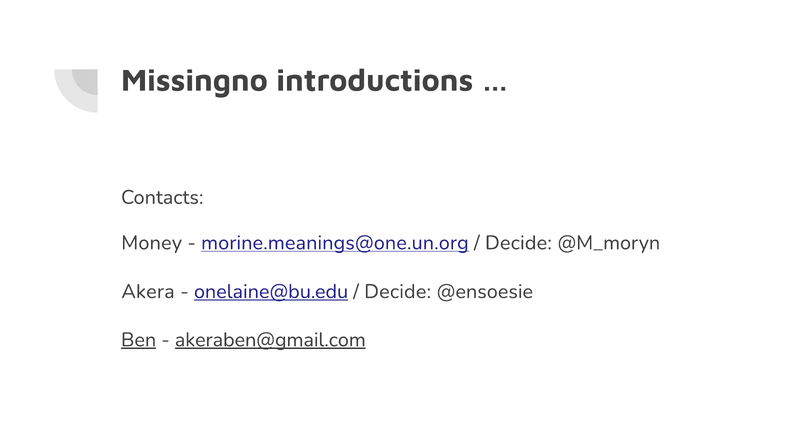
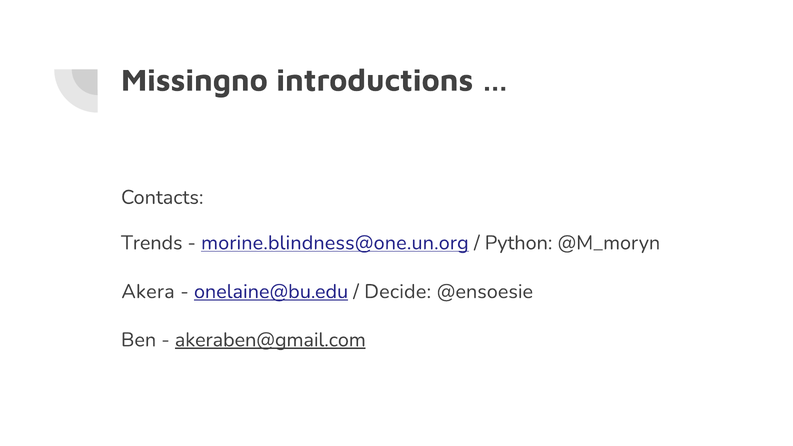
Money: Money -> Trends (152, 243)
morine.meanings@one.un.org: morine.meanings@one.un.org -> morine.blindness@one.un.org (335, 243)
Decide: Decide -> Python (519, 243)
Ben underline: present -> none (139, 340)
